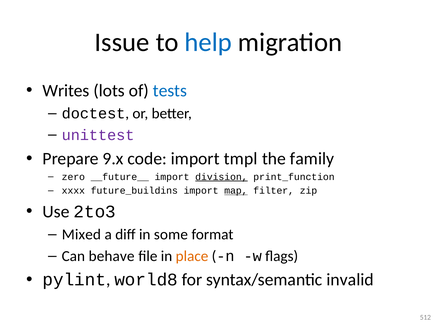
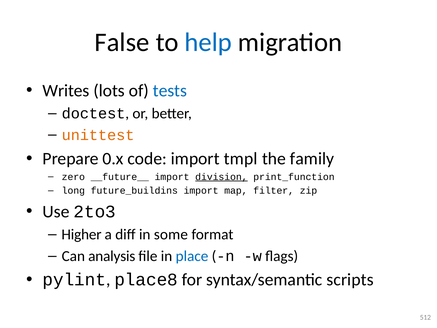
Issue: Issue -> False (122, 42)
unittest colour: purple -> orange (98, 135)
9.x: 9.x -> 0.x (113, 159)
xxxx: xxxx -> long (73, 191)
map underline: present -> none (236, 191)
Mixed: Mixed -> Higher (82, 234)
behave: behave -> analysis (112, 256)
place colour: orange -> blue (192, 256)
world8: world8 -> place8 (146, 280)
invalid: invalid -> scripts (350, 280)
